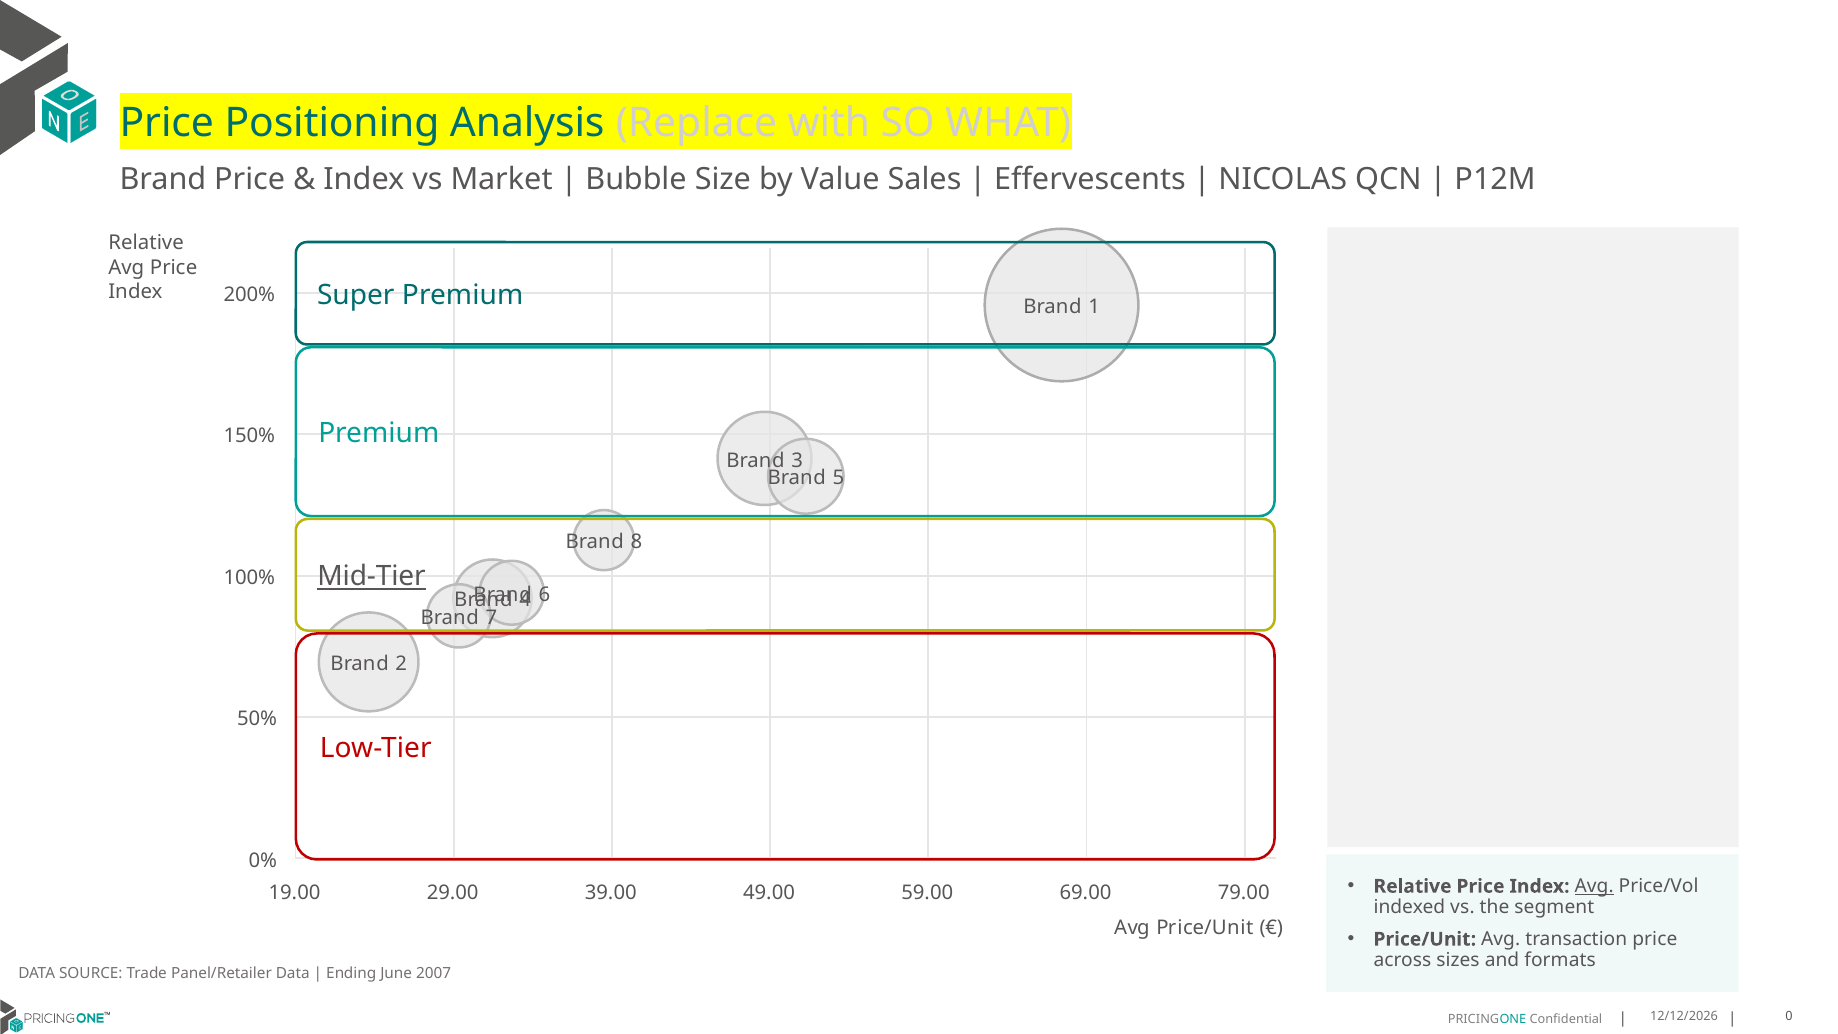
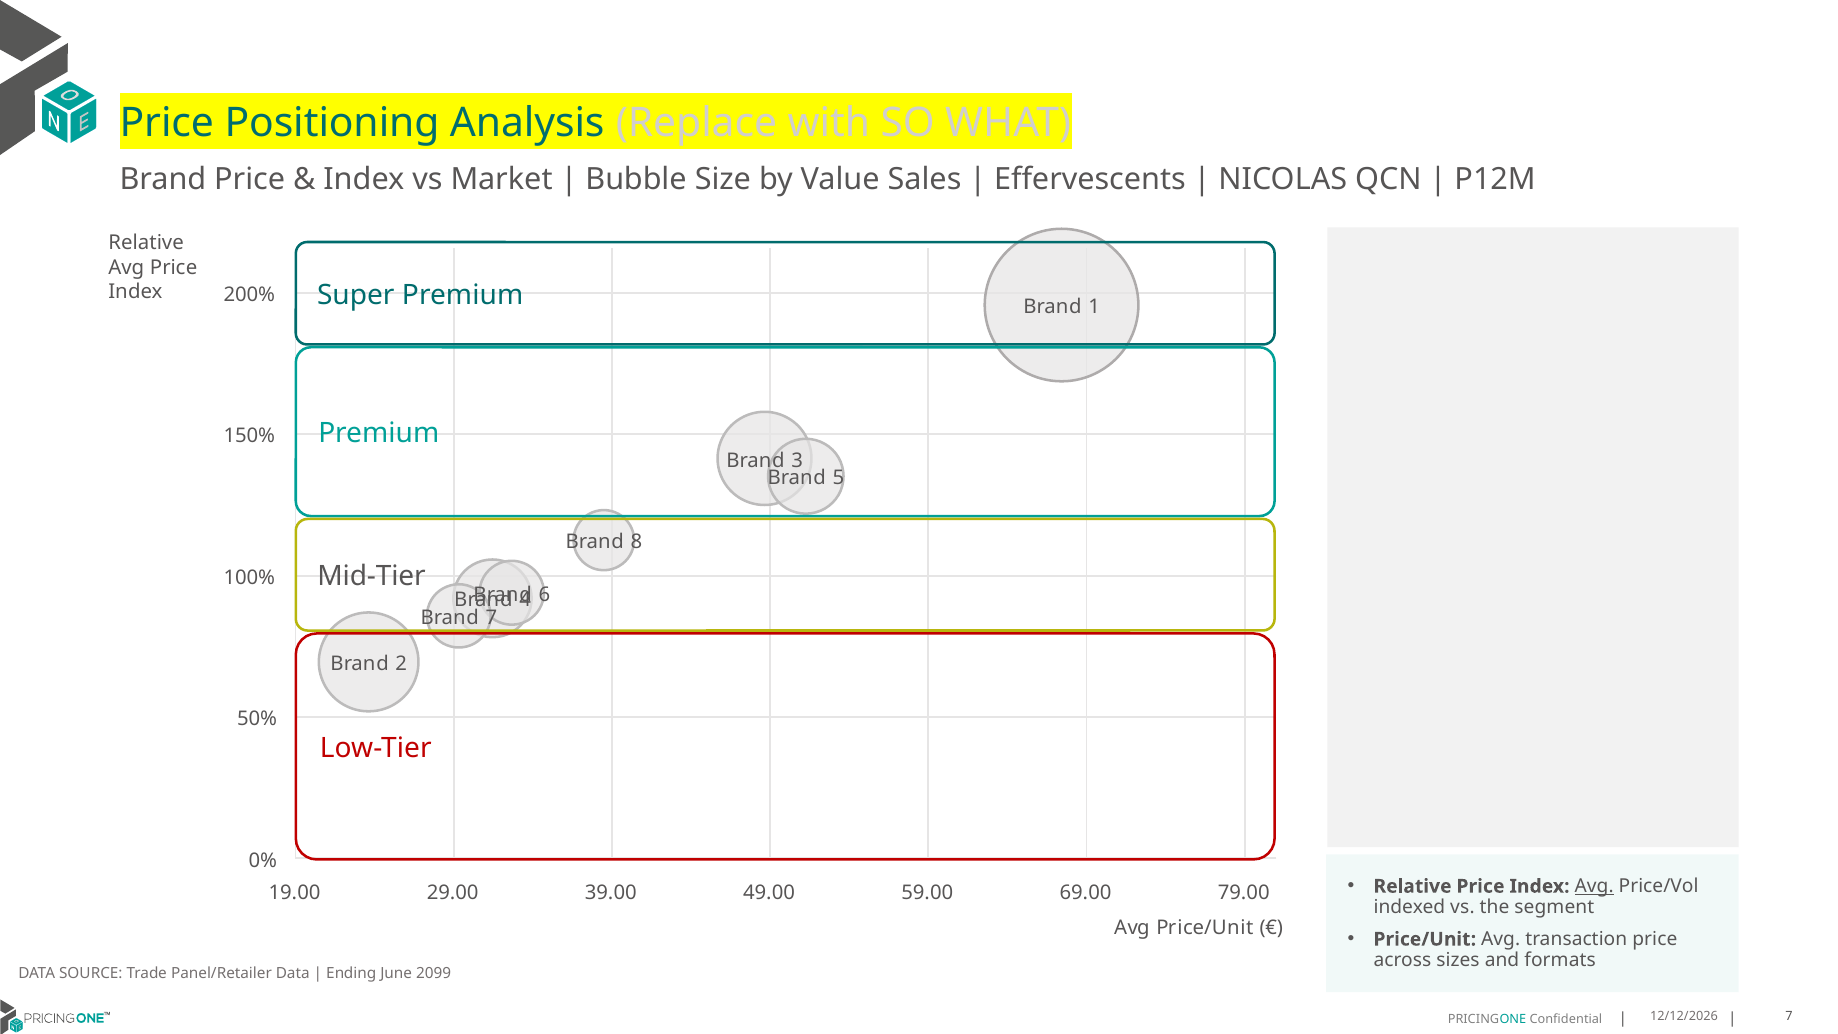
Mid-Tier underline: present -> none (372, 577)
2007: 2007 -> 2099 (434, 974)
0: 0 -> 7 (1789, 1017)
